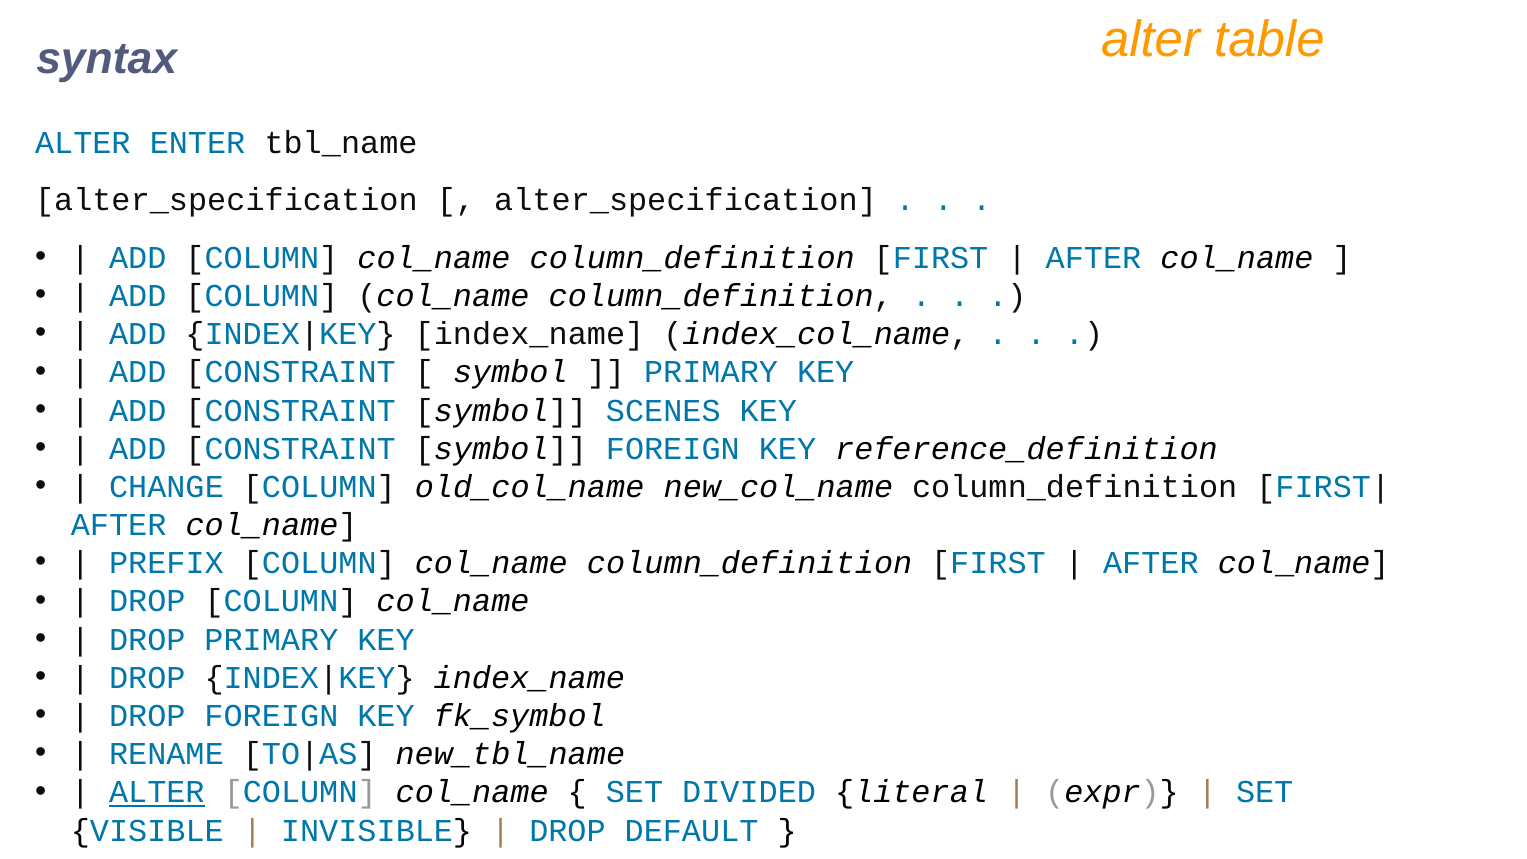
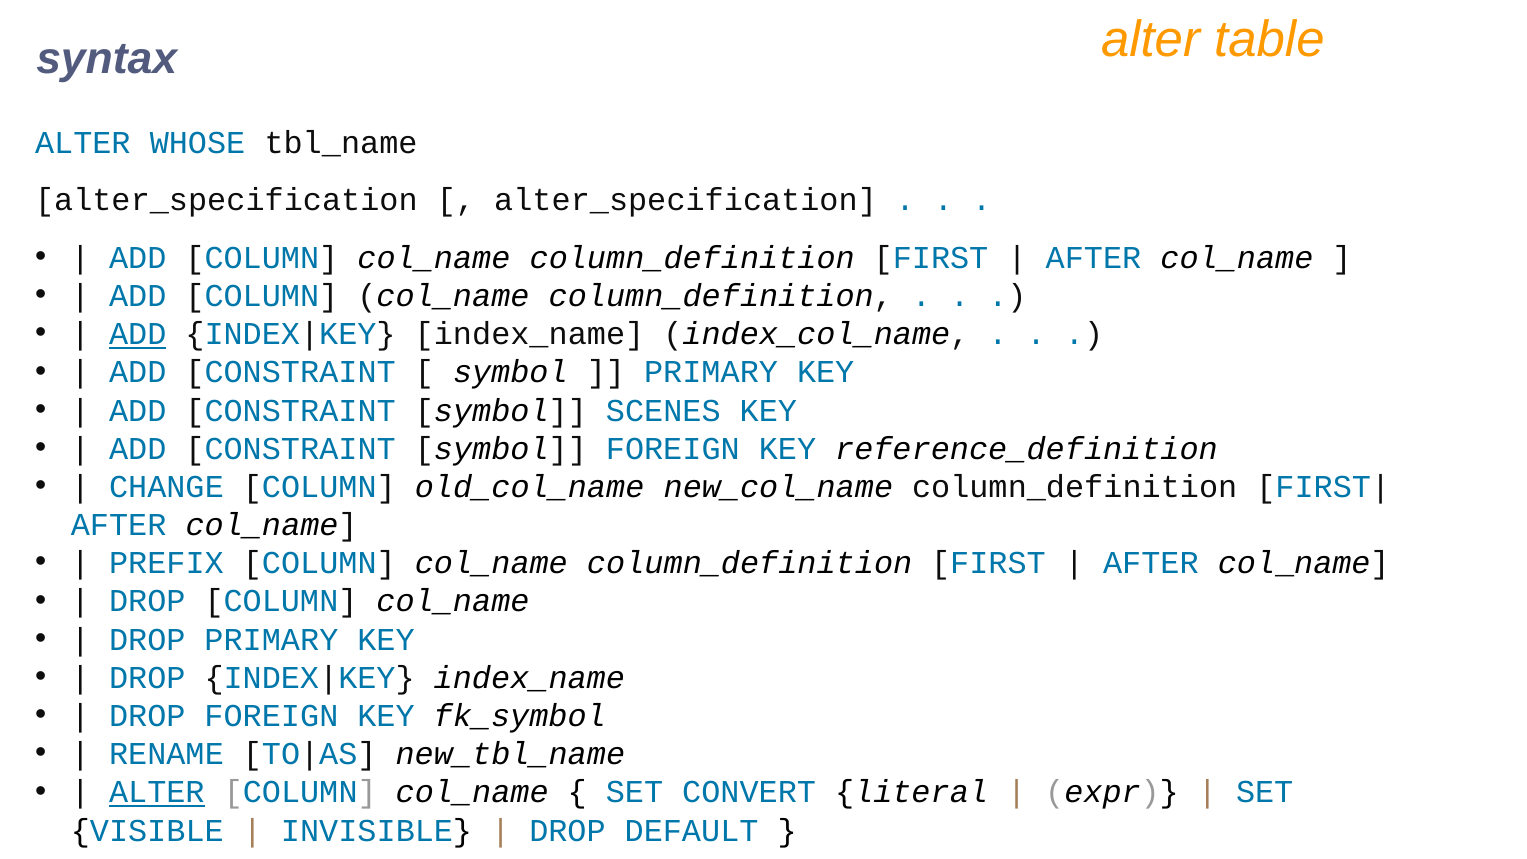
ENTER: ENTER -> WHOSE (198, 143)
ADD underline: none -> present (138, 334)
DIVIDED: DIVIDED -> CONVERT (749, 792)
